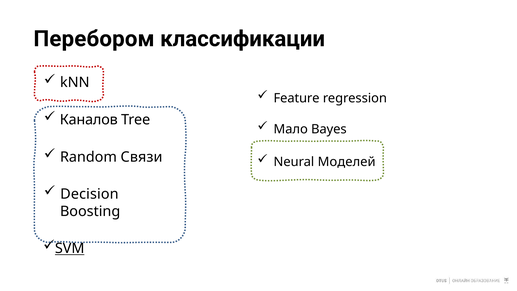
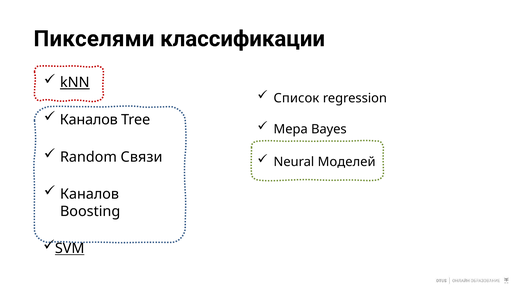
Перебором: Перебором -> Пикселями (94, 39)
kNN underline: none -> present (75, 83)
Feature: Feature -> Список (296, 98)
Мало: Мало -> Мера (291, 129)
Decision: Decision -> Каналов (89, 194)
